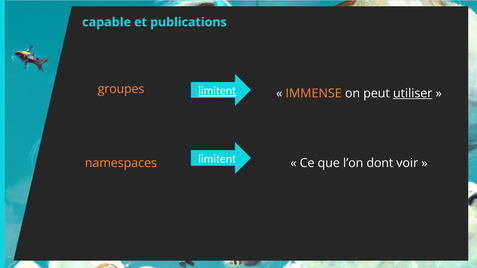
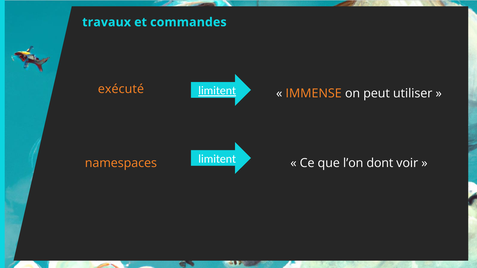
capable: capable -> travaux (107, 22)
publications: publications -> commandes (188, 22)
groupes: groupes -> exécuté (121, 89)
utiliser underline: present -> none (413, 93)
